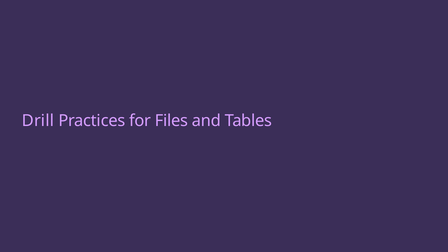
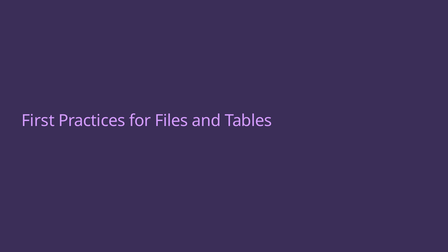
Drill: Drill -> First (38, 121)
